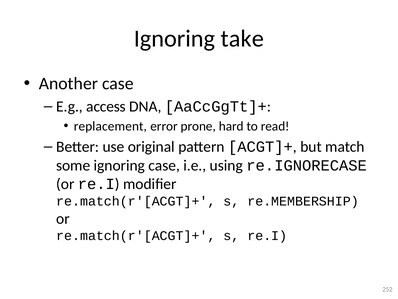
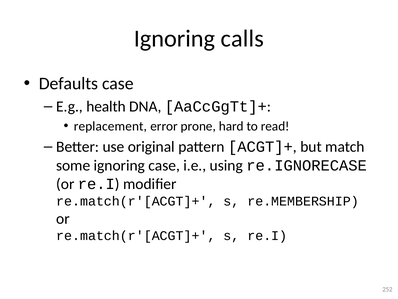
take: take -> calls (242, 39)
Another: Another -> Defaults (68, 83)
access: access -> health (106, 106)
